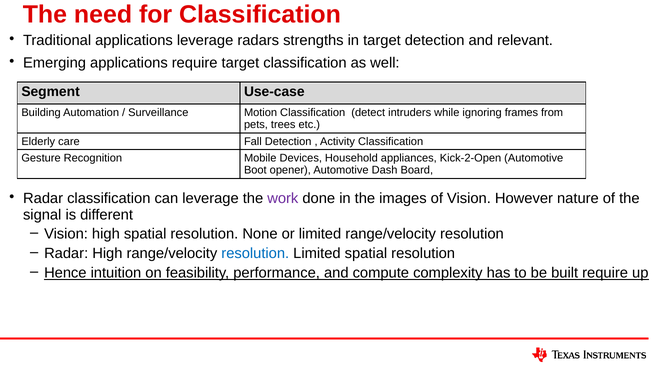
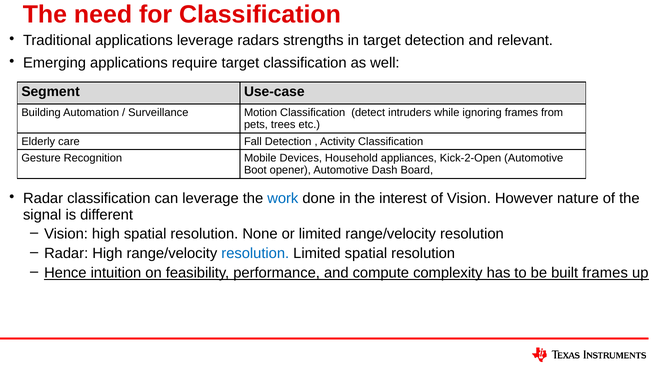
work colour: purple -> blue (283, 198)
images: images -> interest (403, 198)
built require: require -> frames (605, 272)
